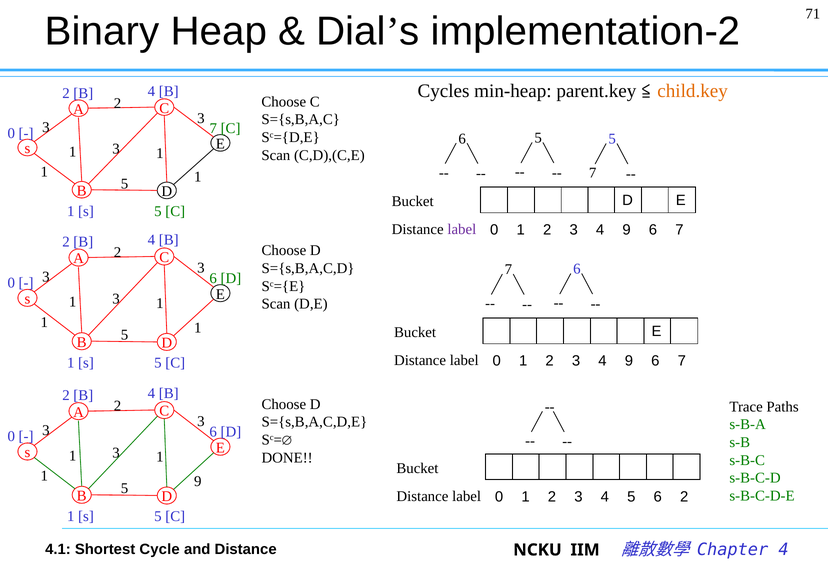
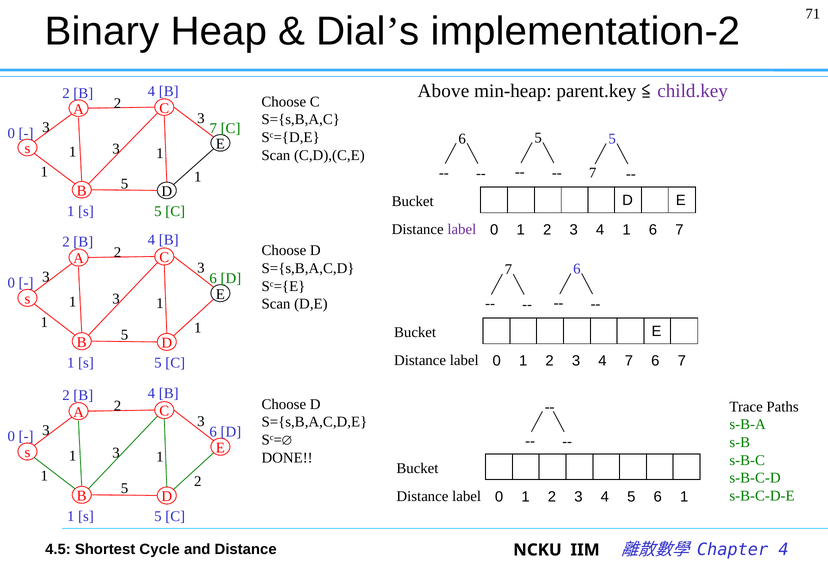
Cycles: Cycles -> Above (443, 91)
child.key colour: orange -> purple (693, 91)
9: 9 -> 1 (627, 230)
9: 9 -> 7 (629, 361)
5 9: 9 -> 2 (198, 481)
6 2: 2 -> 1 (684, 497)
4.1: 4.1 -> 4.5 (58, 549)
